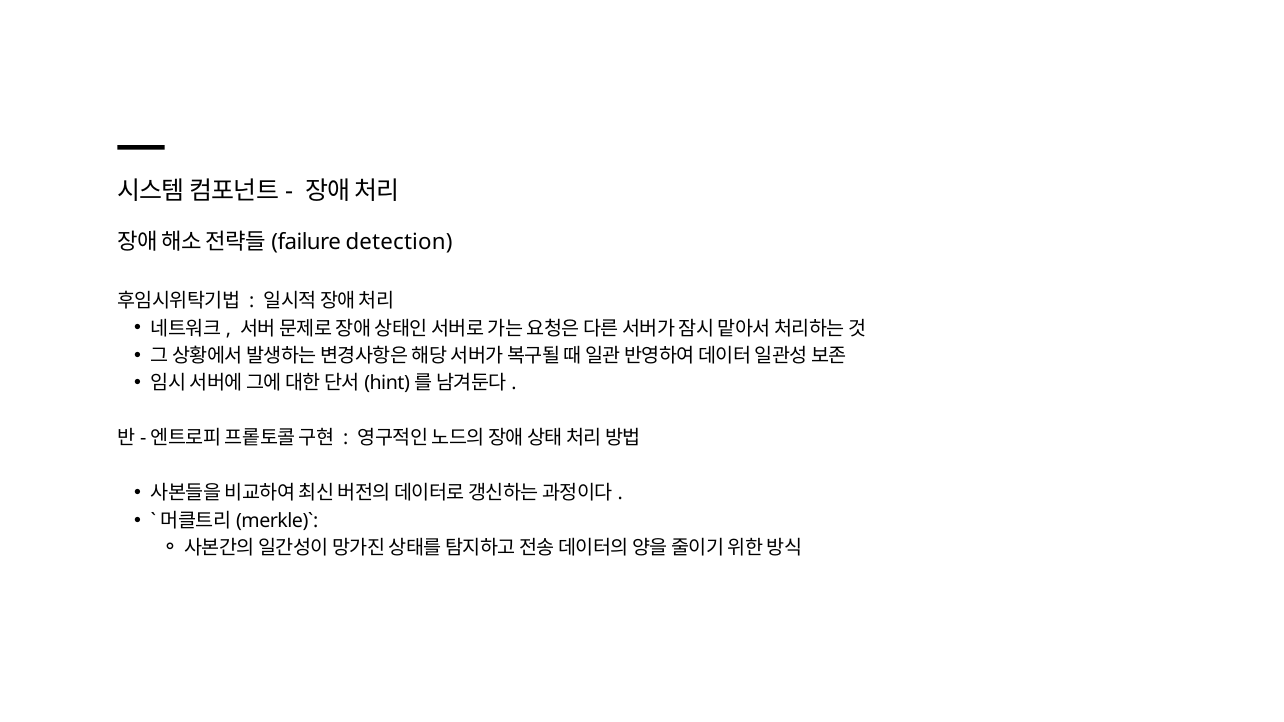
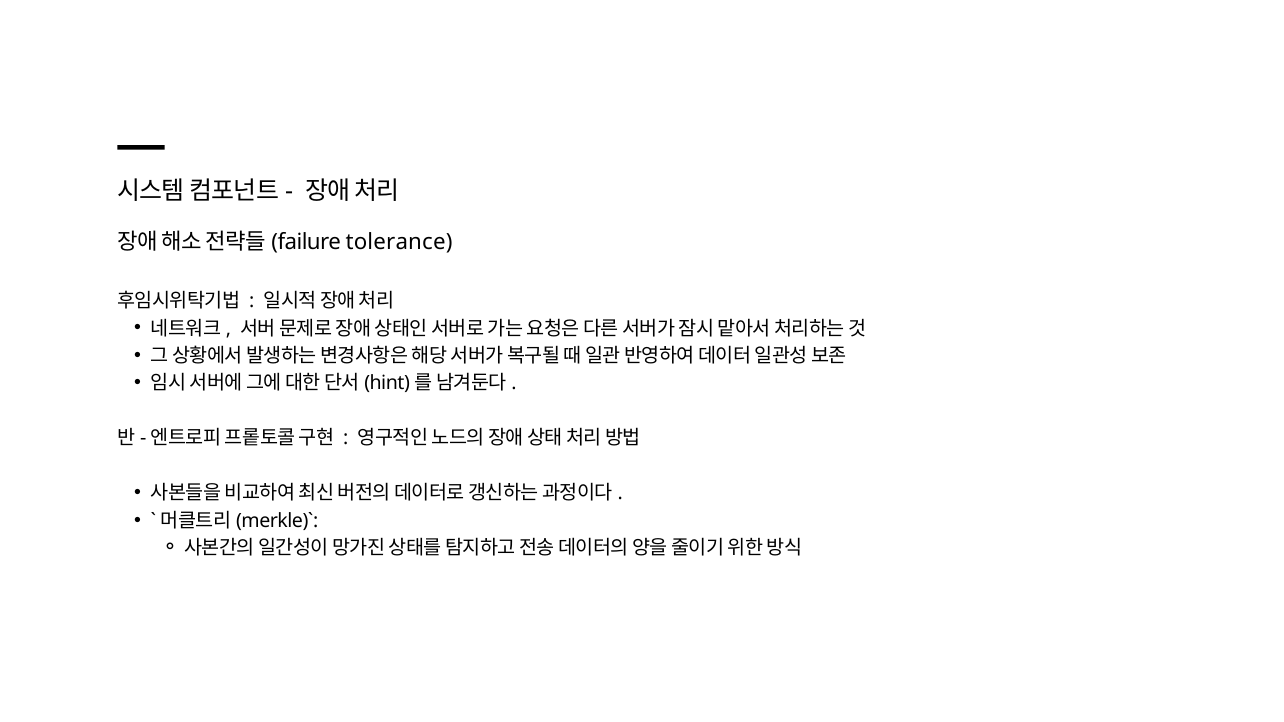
detection: detection -> tolerance (399, 243)
